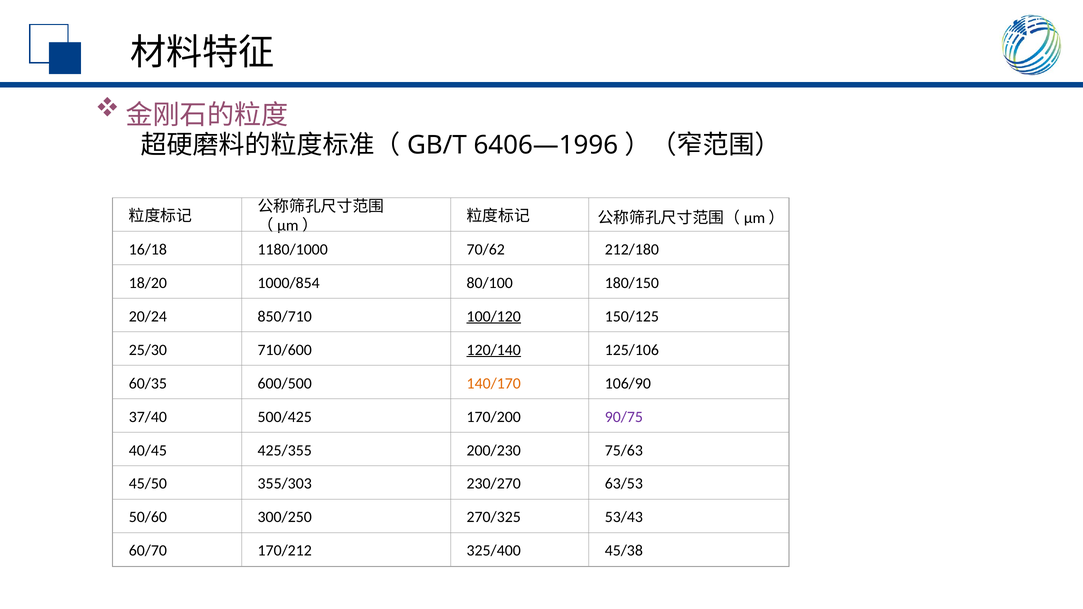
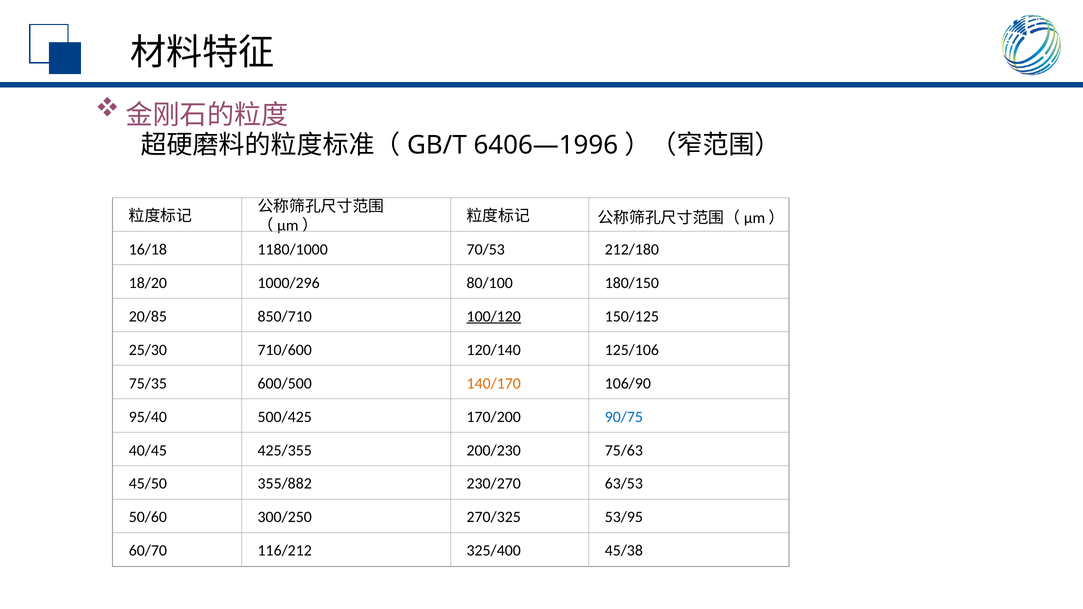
70/62: 70/62 -> 70/53 (486, 249)
1000/854: 1000/854 -> 1000/296 (289, 283)
20/24: 20/24 -> 20/85 (148, 316)
120/140 underline: present -> none (494, 350)
60/35: 60/35 -> 75/35 (148, 383)
37/40: 37/40 -> 95/40 (148, 417)
90/75 colour: purple -> blue (624, 417)
355/303: 355/303 -> 355/882 (285, 484)
53/43: 53/43 -> 53/95 (624, 517)
170/212: 170/212 -> 116/212 (285, 551)
